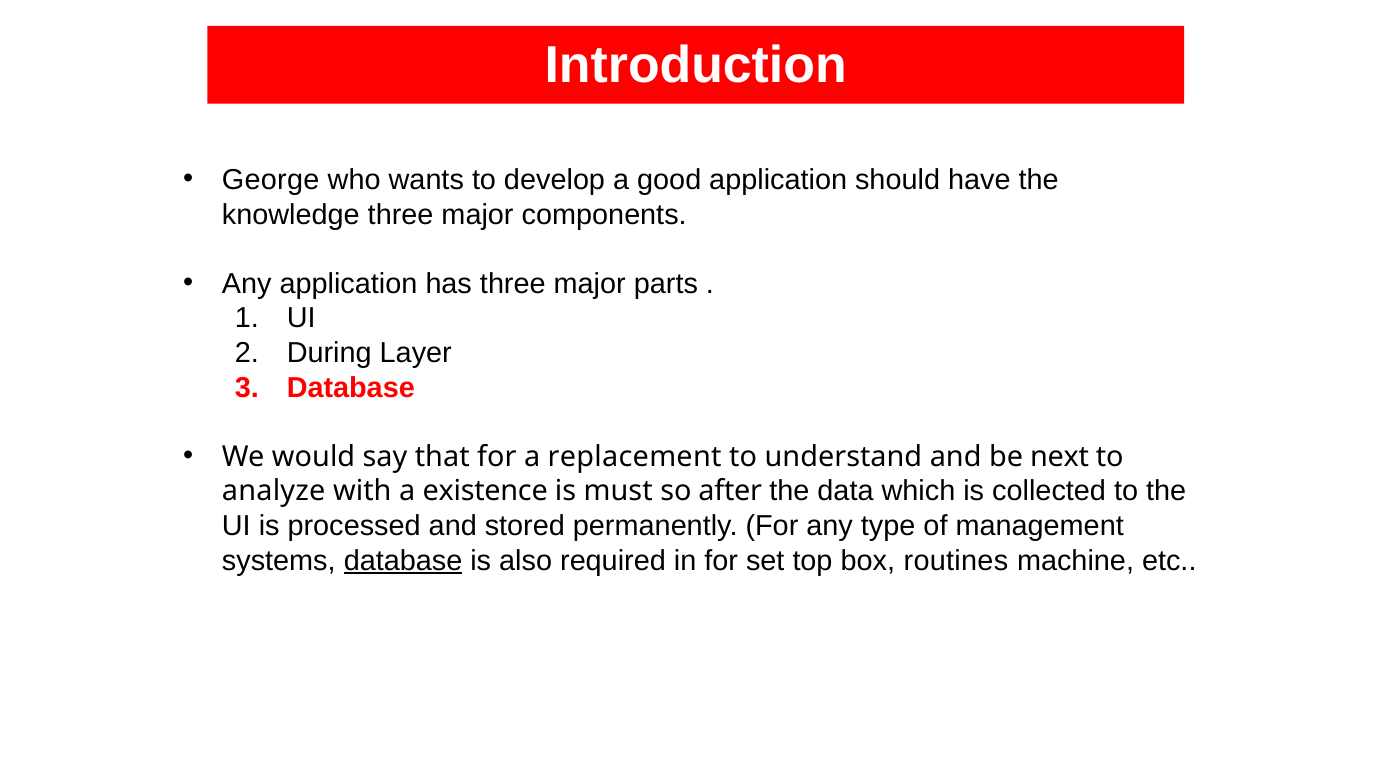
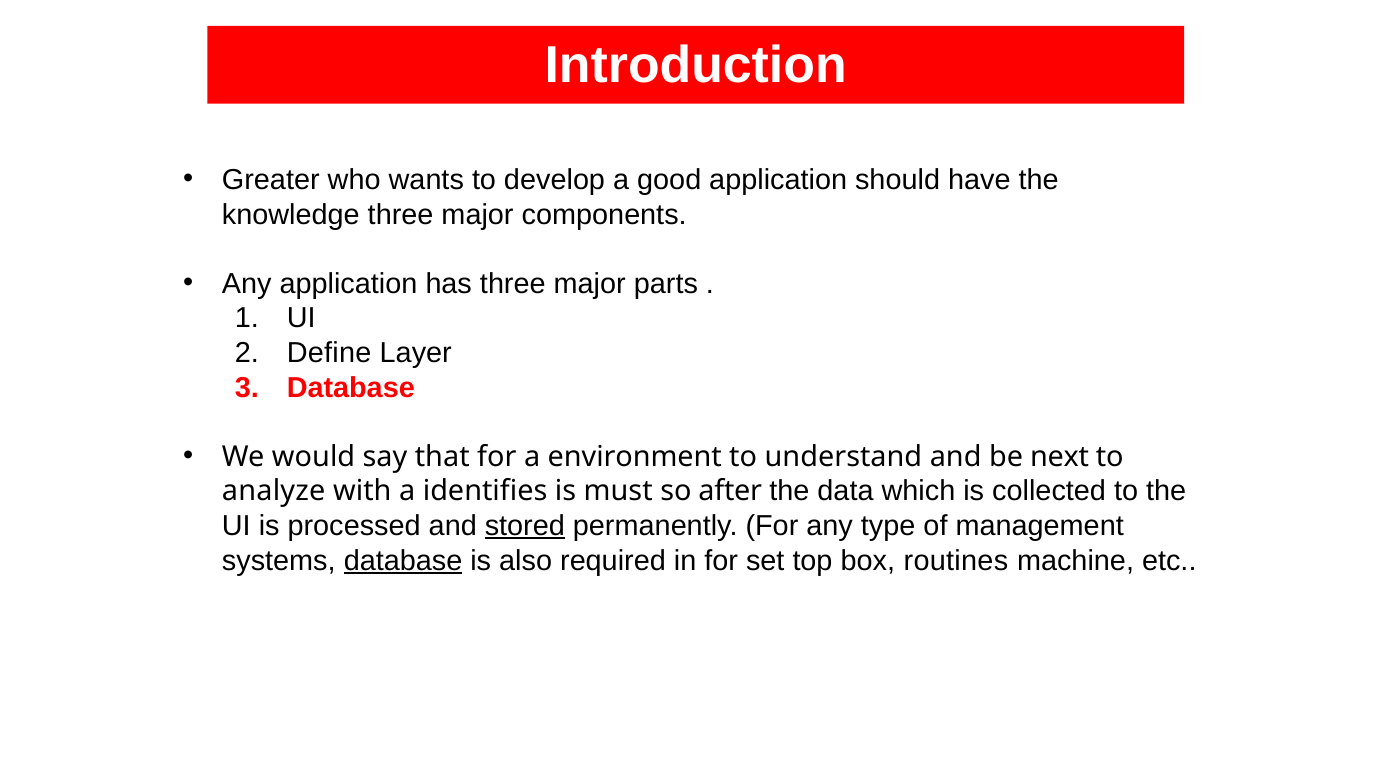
George: George -> Greater (271, 180)
During: During -> Define (329, 353)
replacement: replacement -> environment (635, 457)
existence: existence -> identifies (485, 491)
stored underline: none -> present (525, 526)
